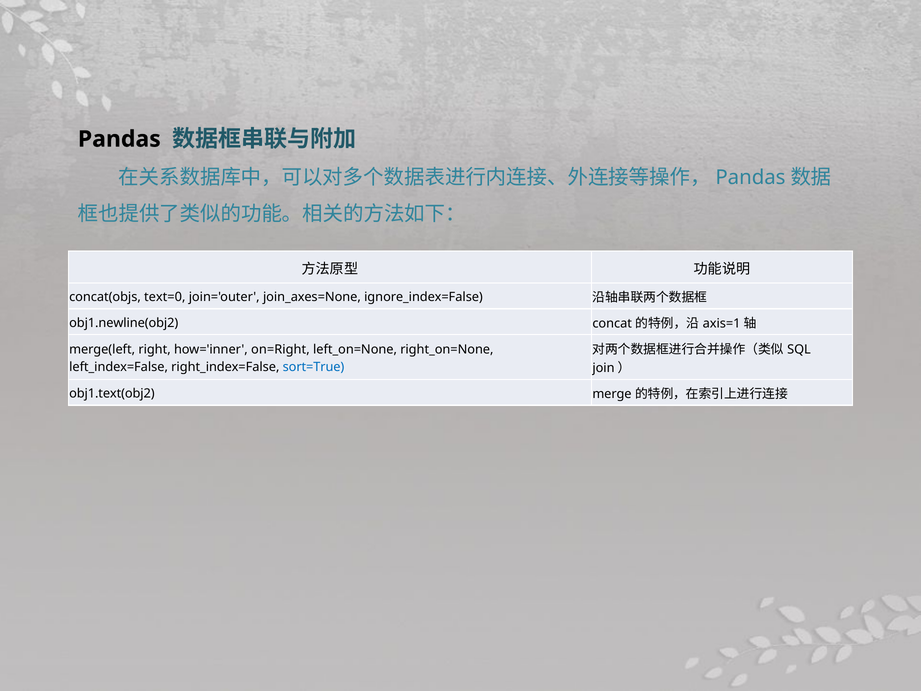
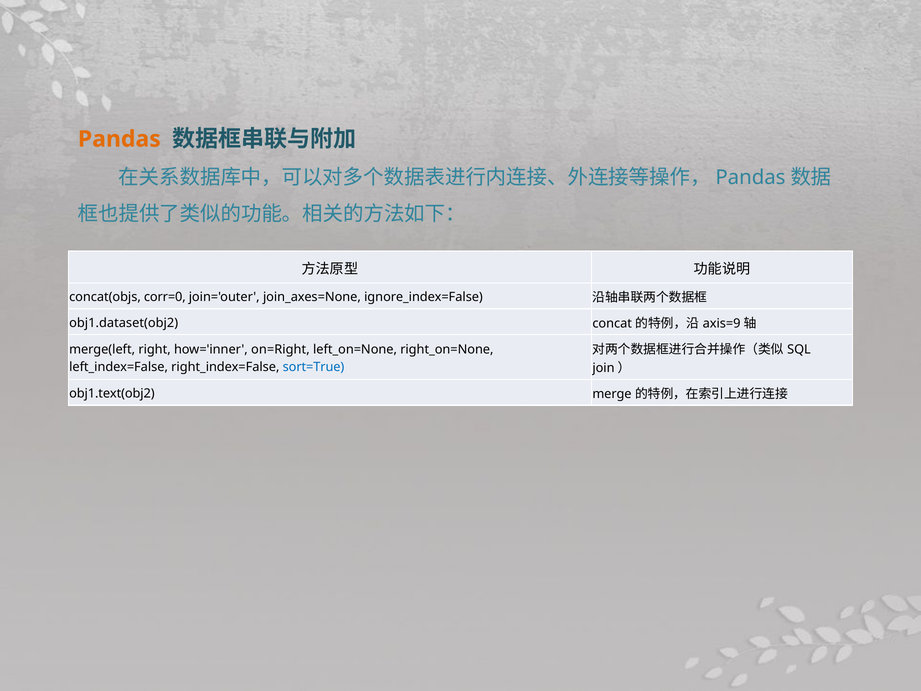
Pandas colour: black -> orange (119, 139)
text=0: text=0 -> corr=0 (165, 297)
obj1.newline(obj2: obj1.newline(obj2 -> obj1.dataset(obj2 (124, 323)
axis=1: axis=1 -> axis=9 (722, 323)
